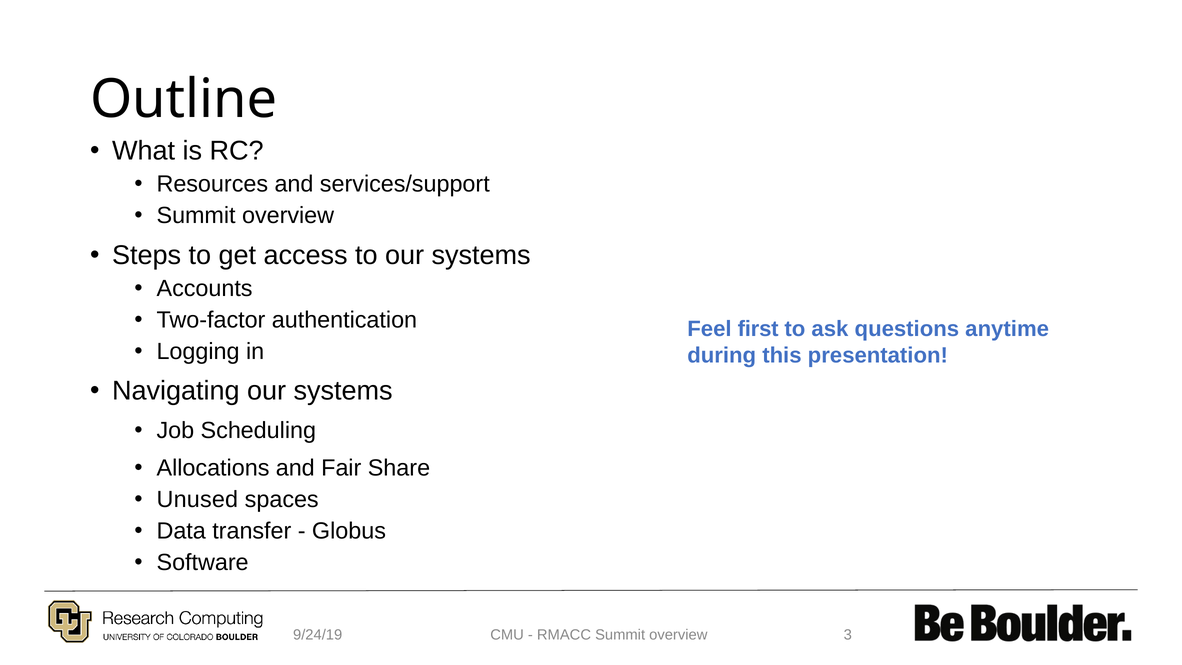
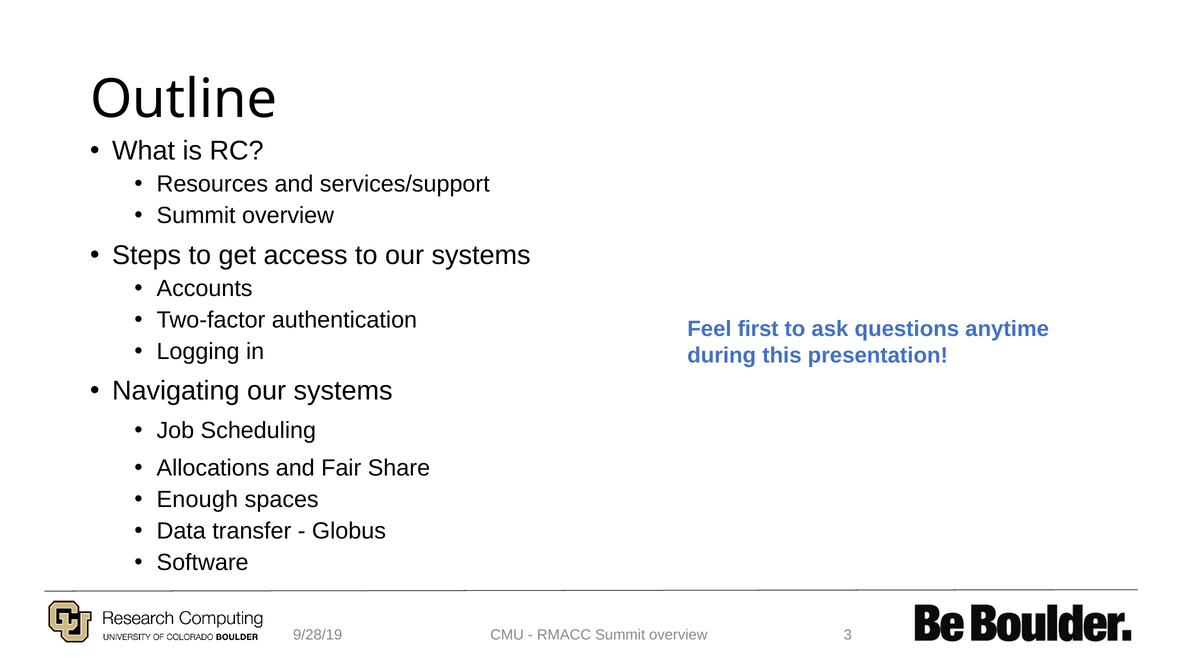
Unused: Unused -> Enough (197, 500)
9/24/19: 9/24/19 -> 9/28/19 (318, 635)
